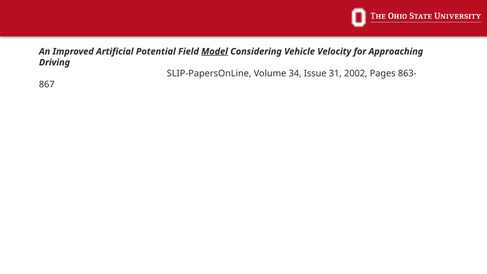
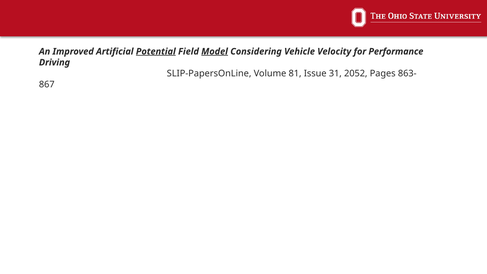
Potential underline: none -> present (156, 51)
Approaching: Approaching -> Performance (396, 51)
34: 34 -> 81 (295, 73)
2002: 2002 -> 2052 (356, 73)
